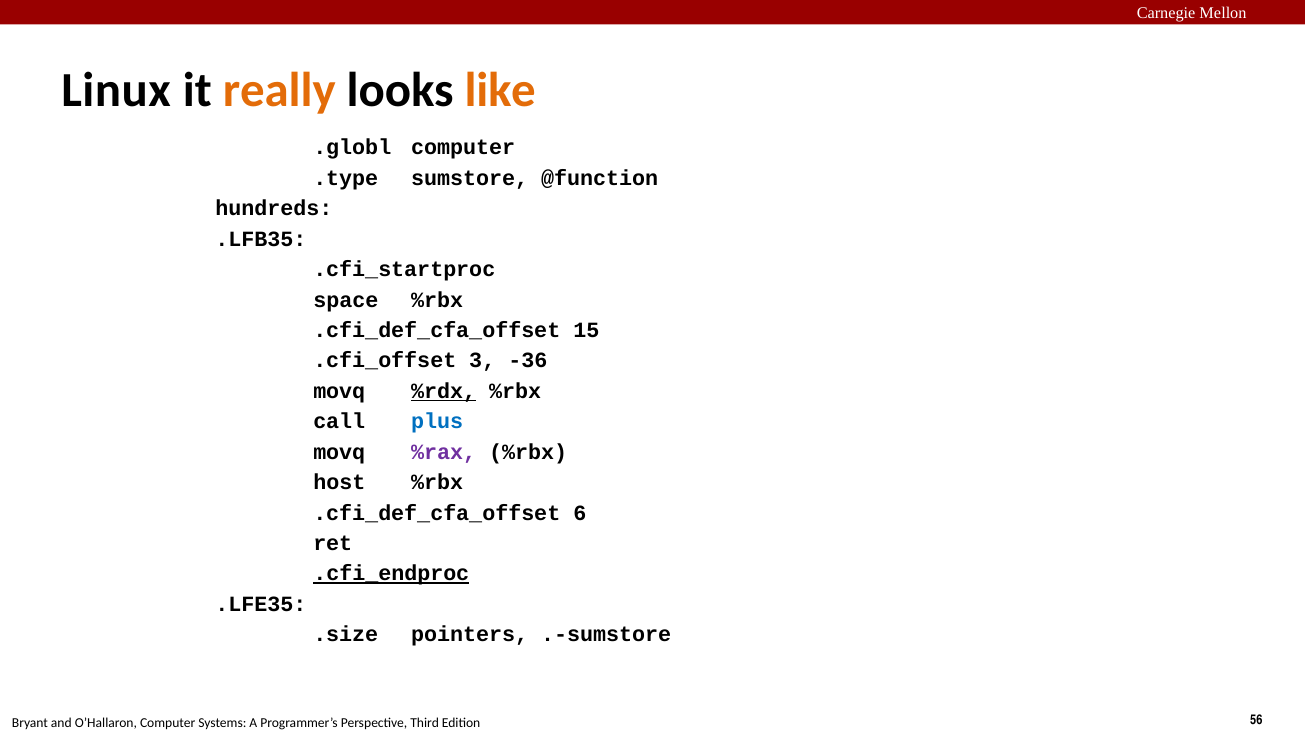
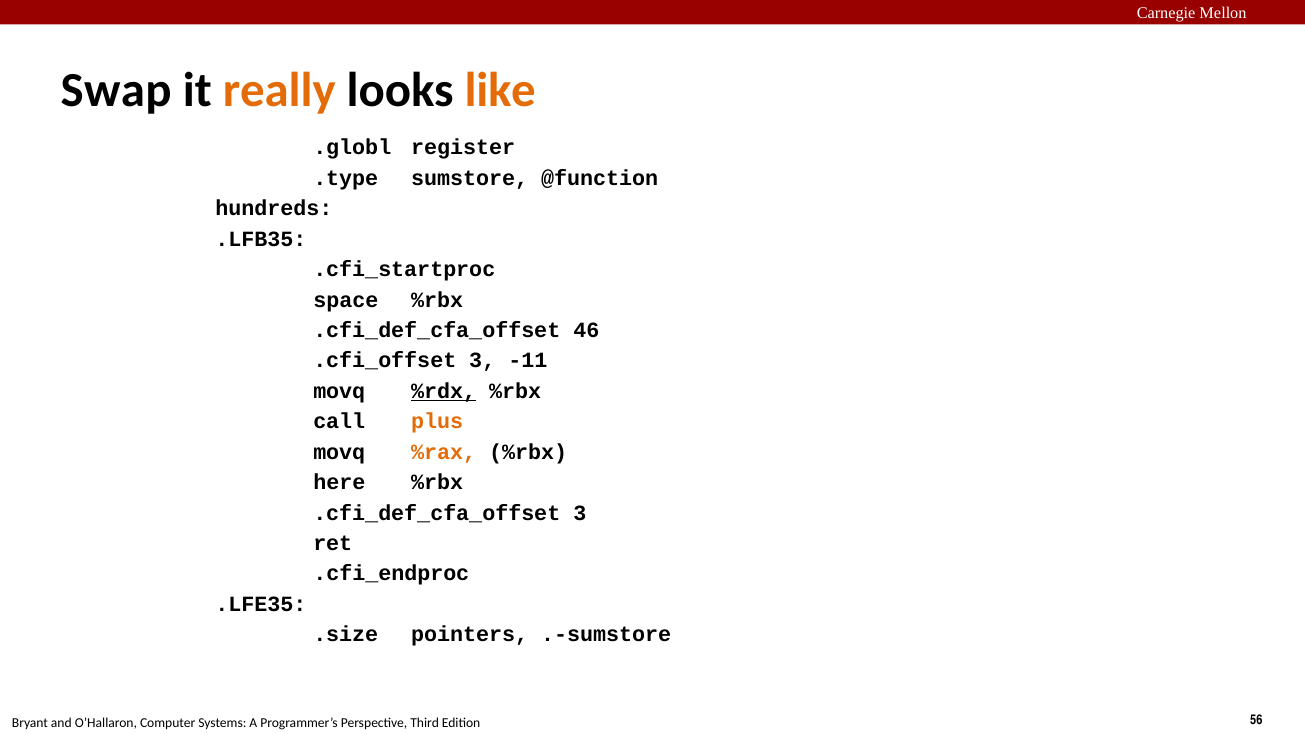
Linux: Linux -> Swap (116, 91)
.globl computer: computer -> register (463, 148)
15: 15 -> 46 (586, 330)
-36: -36 -> -11 (528, 361)
plus colour: blue -> orange (437, 422)
%rax colour: purple -> orange (444, 452)
host: host -> here (339, 483)
.cfi_def_cfa_offset 6: 6 -> 3 (580, 513)
.cfi_endproc underline: present -> none (391, 574)
